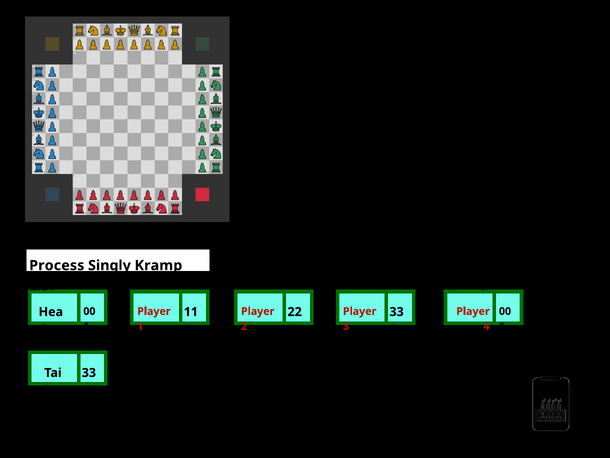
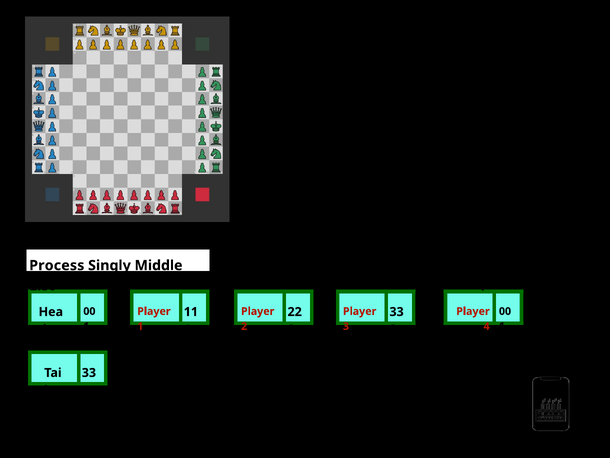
Kramp: Kramp -> Middle (159, 265)
